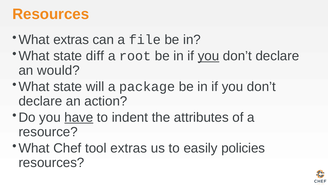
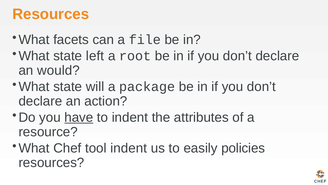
What extras: extras -> facets (71, 40)
diff: diff -> left (95, 56)
you underline: present -> none (209, 56)
tool extras: extras -> indent (129, 148)
